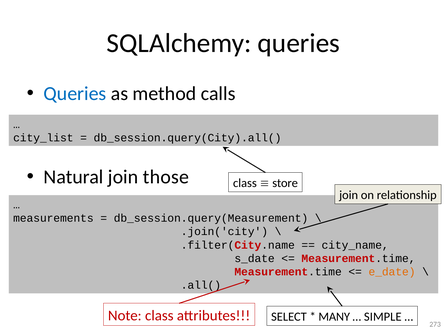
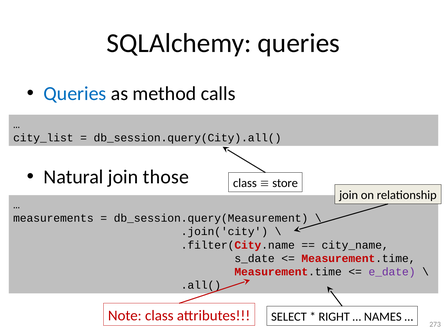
e_date colour: orange -> purple (392, 272)
MANY: MANY -> RIGHT (334, 317)
SIMPLE: SIMPLE -> NAMES (383, 317)
